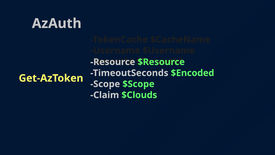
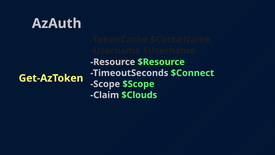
$Encoded: $Encoded -> $Connect (192, 73)
